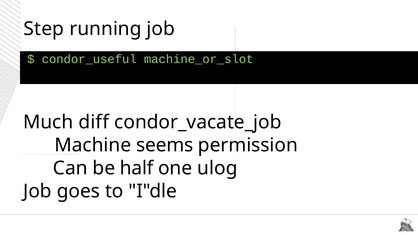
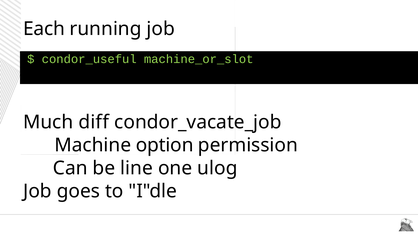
Step: Step -> Each (44, 29)
seems: seems -> option (165, 145)
half: half -> line (137, 168)
